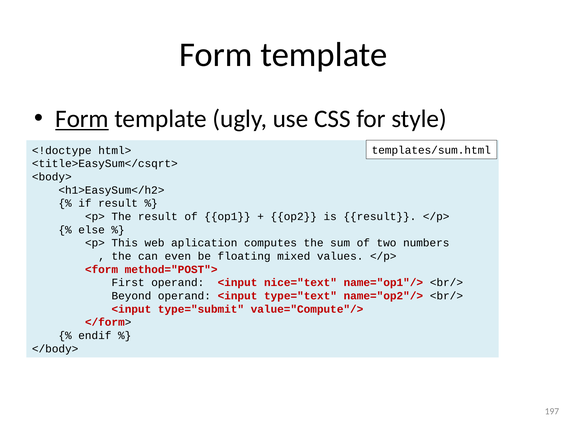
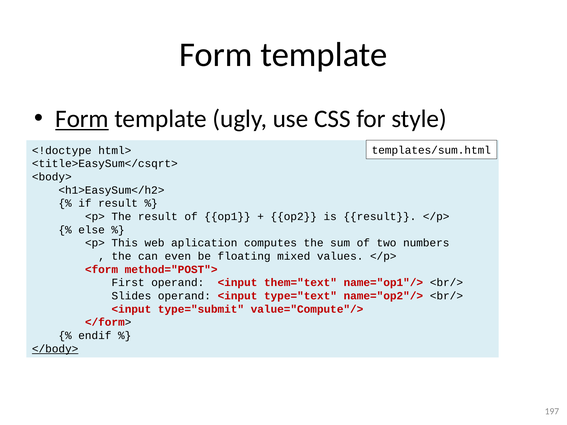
nice="text: nice="text -> them="text (300, 283)
Beyond: Beyond -> Slides (131, 296)
</body> underline: none -> present (55, 349)
